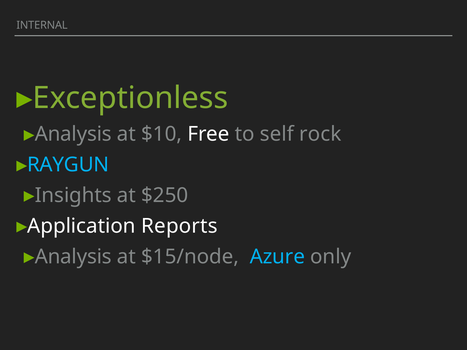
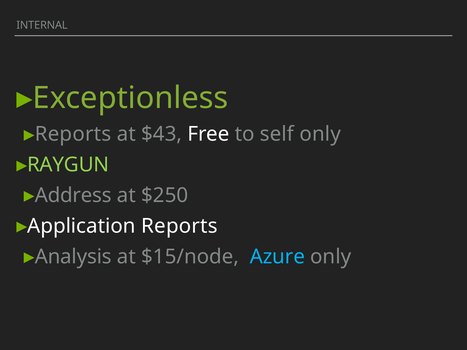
Analysis: Analysis -> Reports (73, 134)
$10: $10 -> $43 (162, 134)
self rock: rock -> only (320, 134)
RAYGUN colour: light blue -> light green (68, 165)
Insights: Insights -> Address (73, 196)
